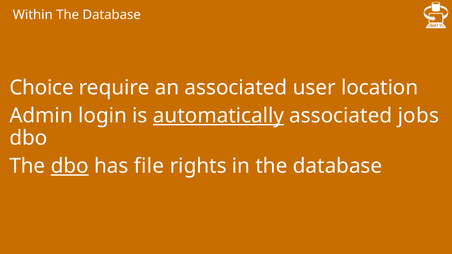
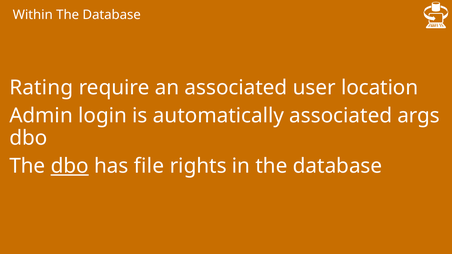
Choice: Choice -> Rating (41, 88)
automatically underline: present -> none (218, 116)
jobs: jobs -> args (419, 116)
